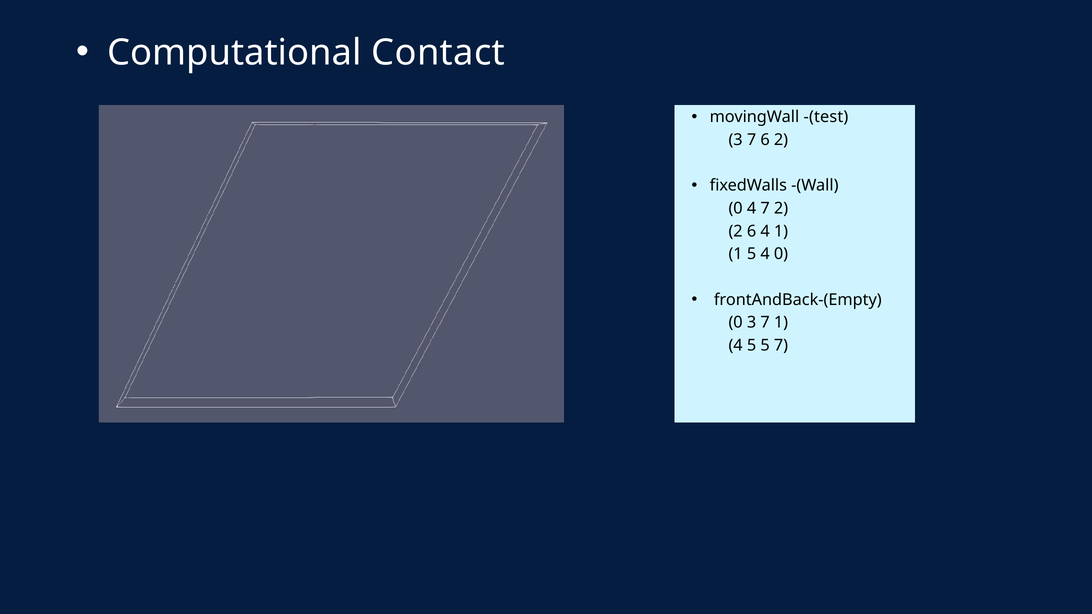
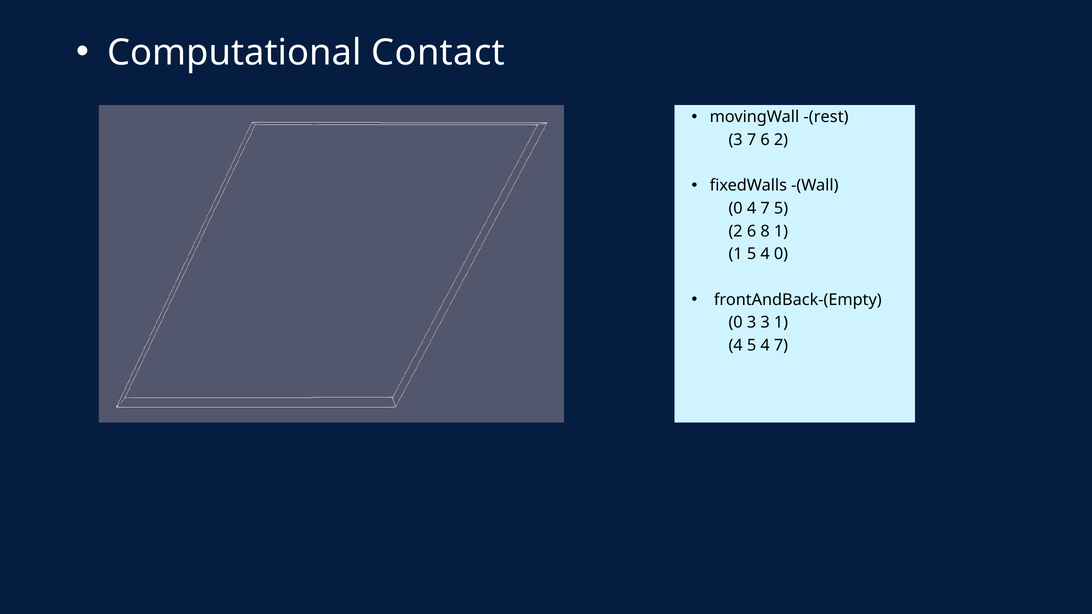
-(test: -(test -> -(rest (826, 117)
7 2: 2 -> 5 (781, 208)
6 4: 4 -> 8 (765, 231)
0 3 7: 7 -> 3 (765, 323)
4 5 5: 5 -> 4 (765, 345)
